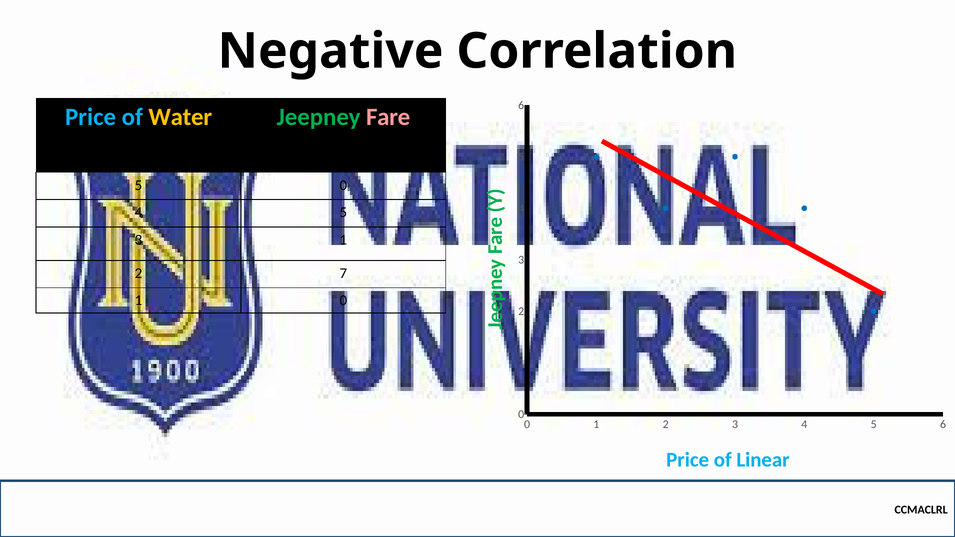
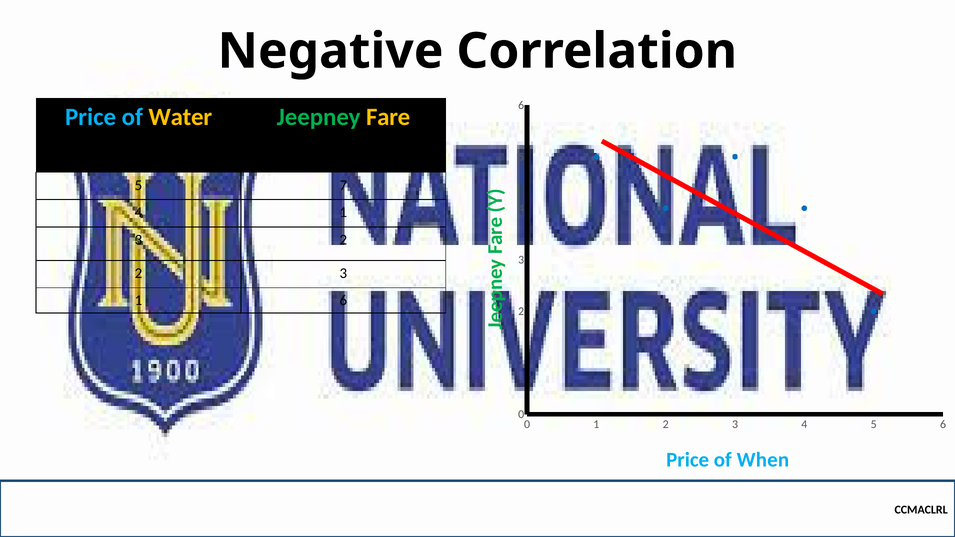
Fare colour: pink -> yellow (388, 117)
5 0: 0 -> 7 (343, 185)
5: 5 -> 1 (343, 213)
3 1: 1 -> 2 (343, 240)
7: 7 -> 3 (343, 273)
1 0: 0 -> 6 (343, 301)
Linear: Linear -> When (763, 460)
